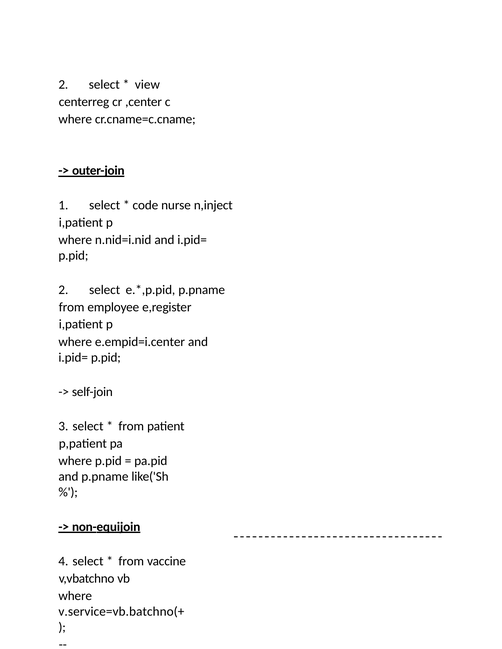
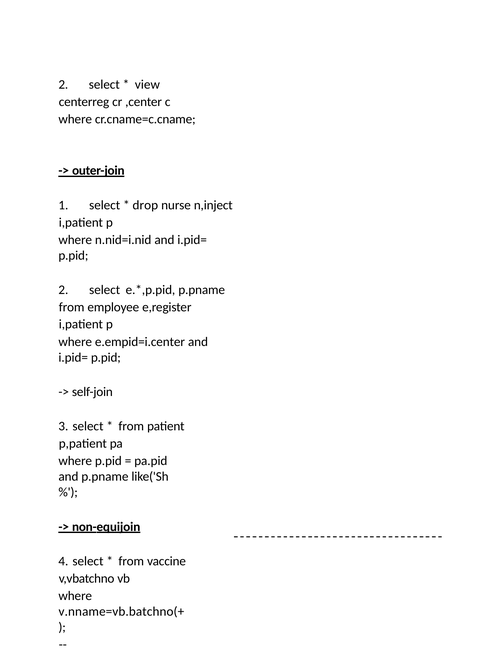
code: code -> drop (145, 205)
v.service=vb.batchno(+: v.service=vb.batchno(+ -> v.nname=vb.batchno(+ (121, 612)
